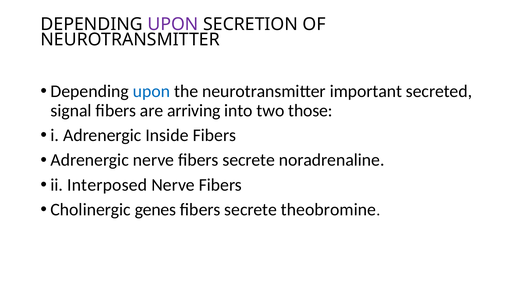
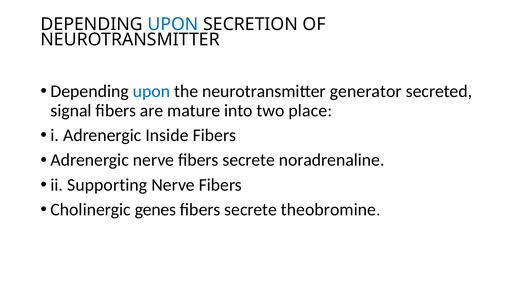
UPON colour: purple -> blue (173, 24)
important: important -> generator (366, 91)
arriving: arriving -> mature (194, 110)
those: those -> place (310, 110)
Interposed: Interposed -> Supporting (107, 184)
